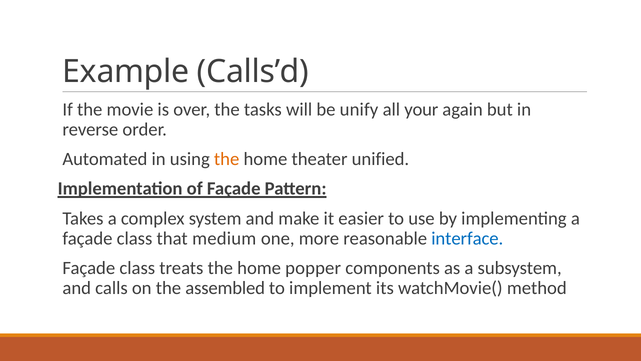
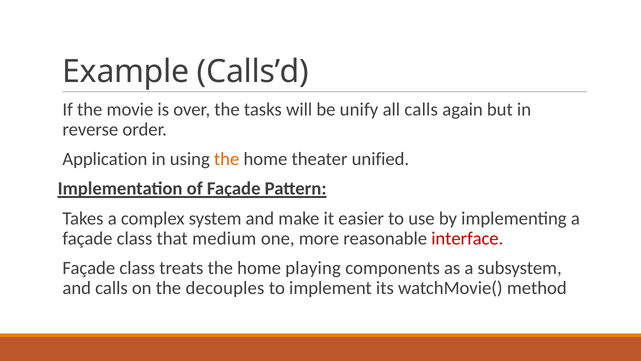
all your: your -> calls (421, 109)
Automated: Automated -> Application (105, 159)
interface colour: blue -> red (467, 238)
popper: popper -> playing (313, 268)
assembled: assembled -> decouples (225, 288)
